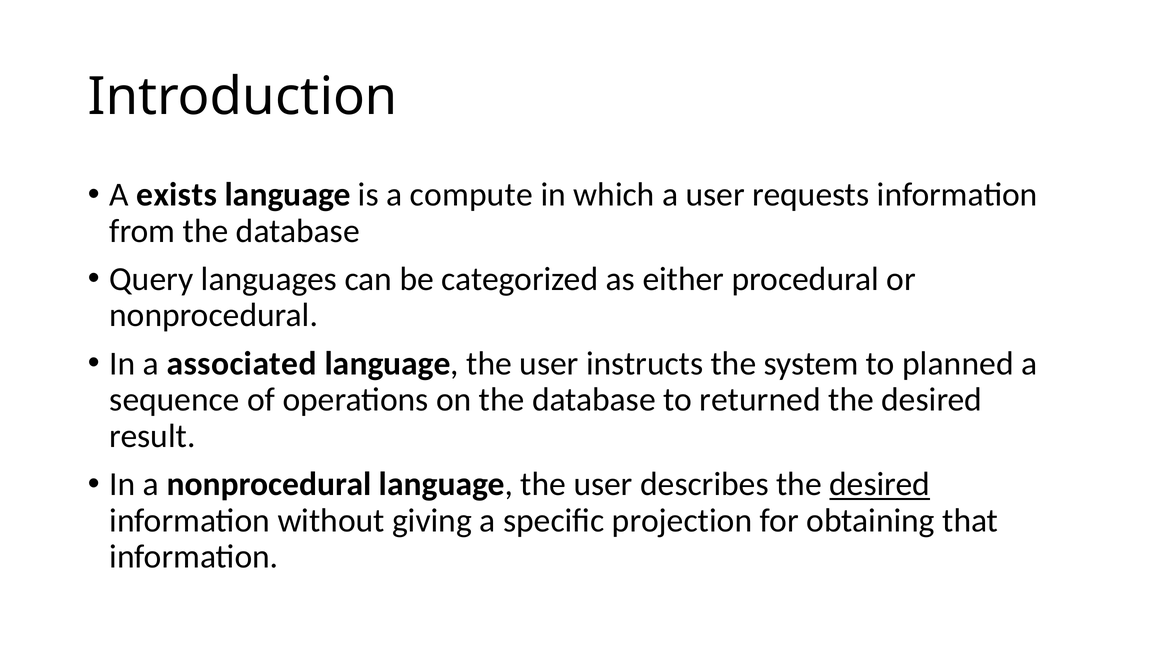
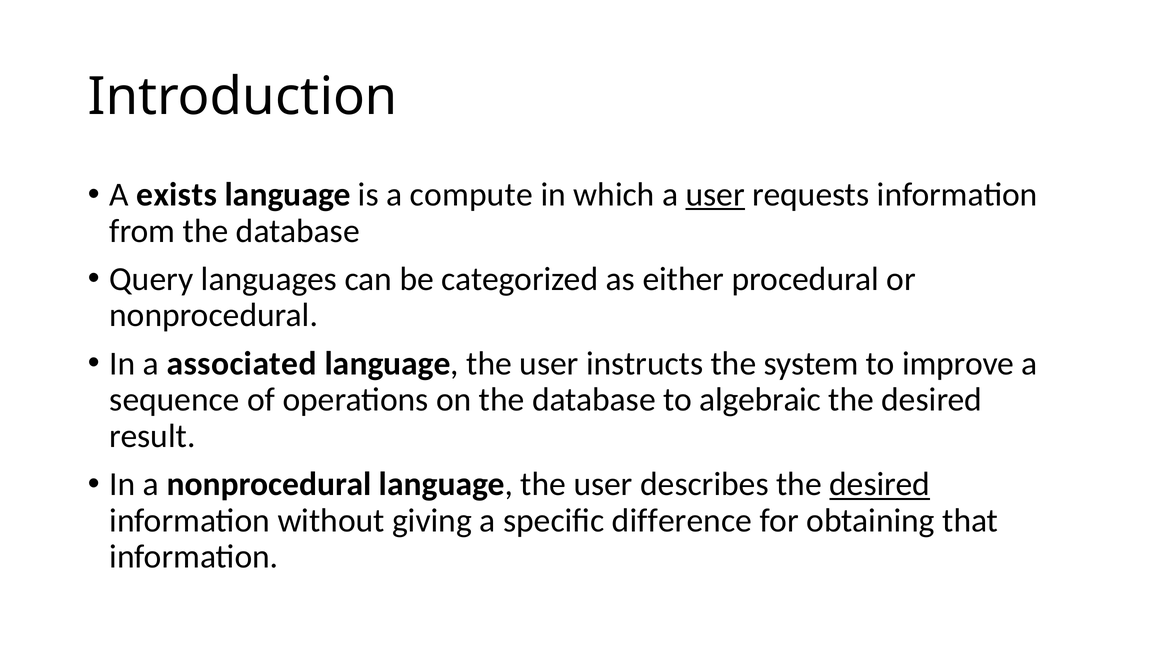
user underline: none -> present (715, 195)
planned: planned -> improve (958, 364)
returned: returned -> algebraic (760, 400)
projection: projection -> difference (682, 521)
